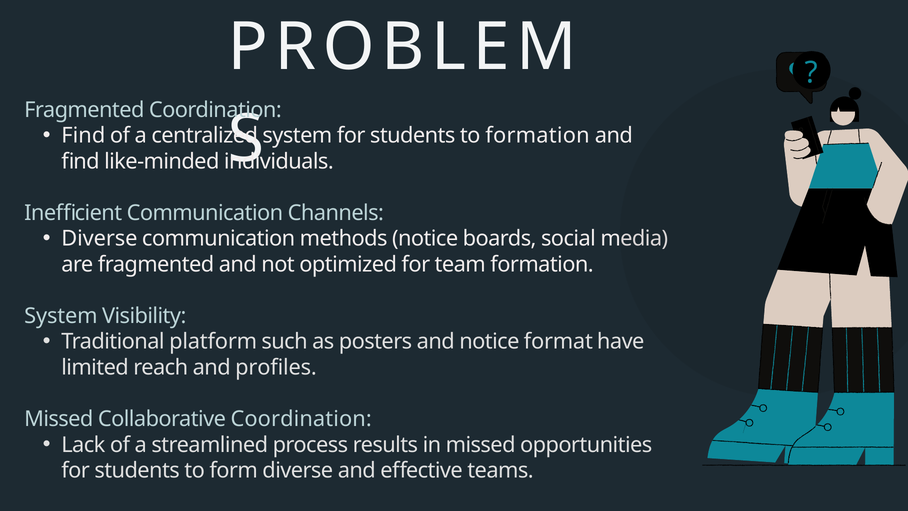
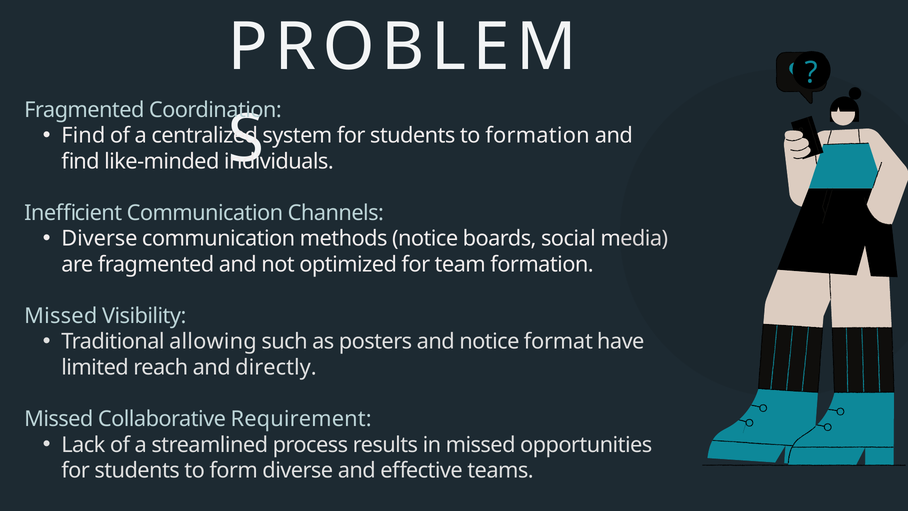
System: System -> Missed (61, 316)
platform: platform -> allowing (213, 342)
profiles: profiles -> directly (276, 367)
Collaborative Coordination: Coordination -> Requirement (301, 419)
